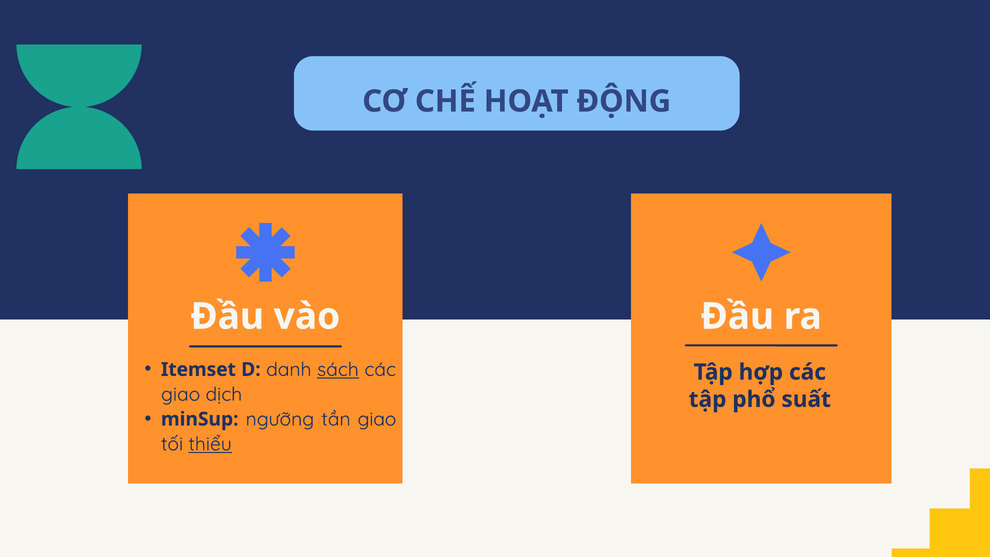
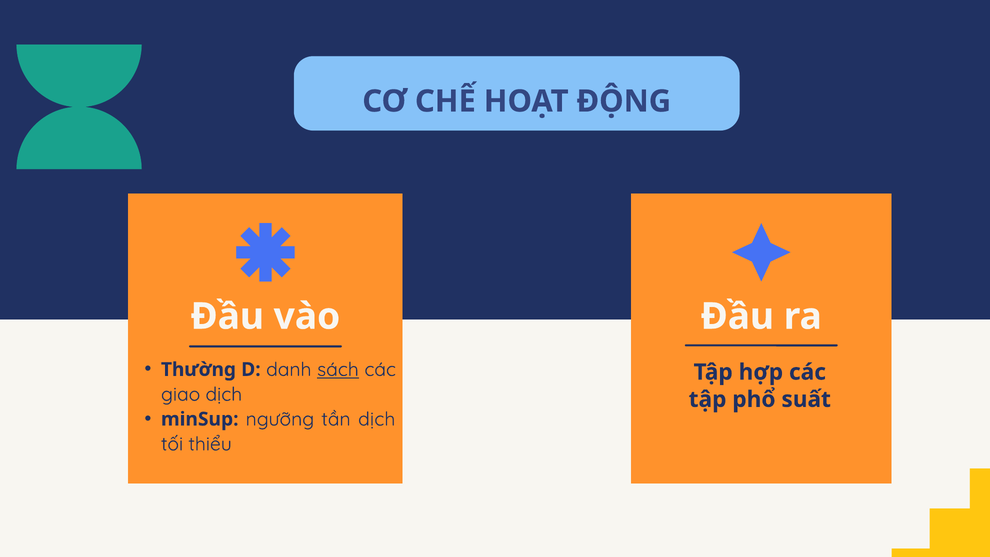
Itemset: Itemset -> Thường (198, 369)
tần giao: giao -> dịch (377, 419)
thiểu underline: present -> none (210, 444)
